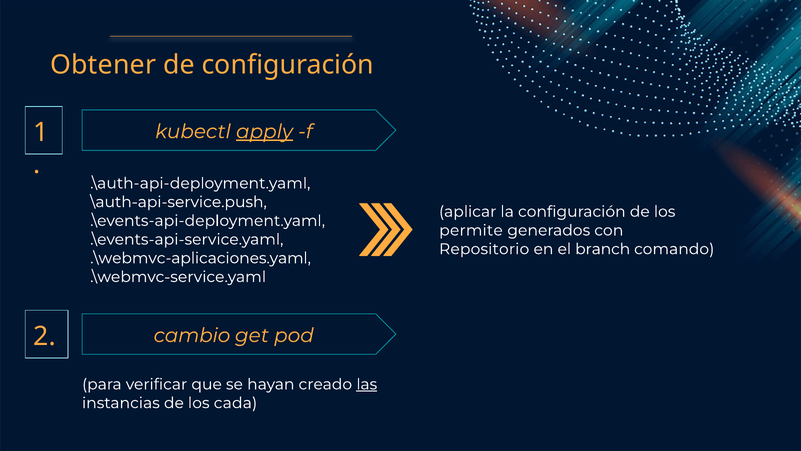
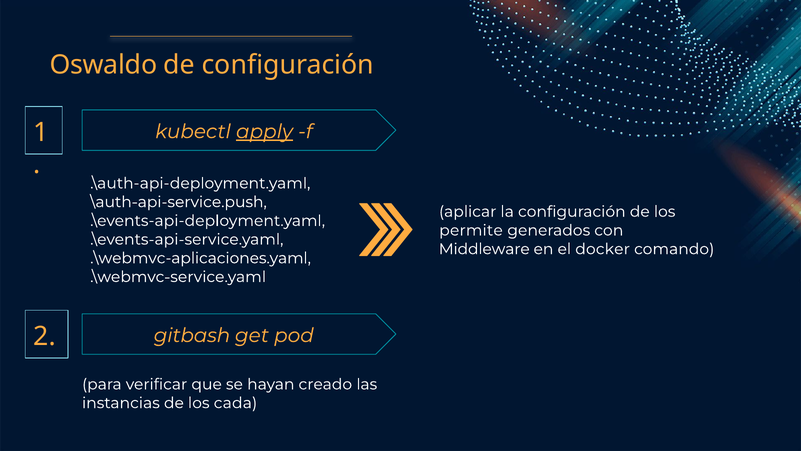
Obtener: Obtener -> Oswaldo (103, 65)
Repositorio: Repositorio -> Middleware (484, 249)
branch: branch -> docker (603, 249)
cambio: cambio -> gitbash (192, 335)
las underline: present -> none (367, 384)
